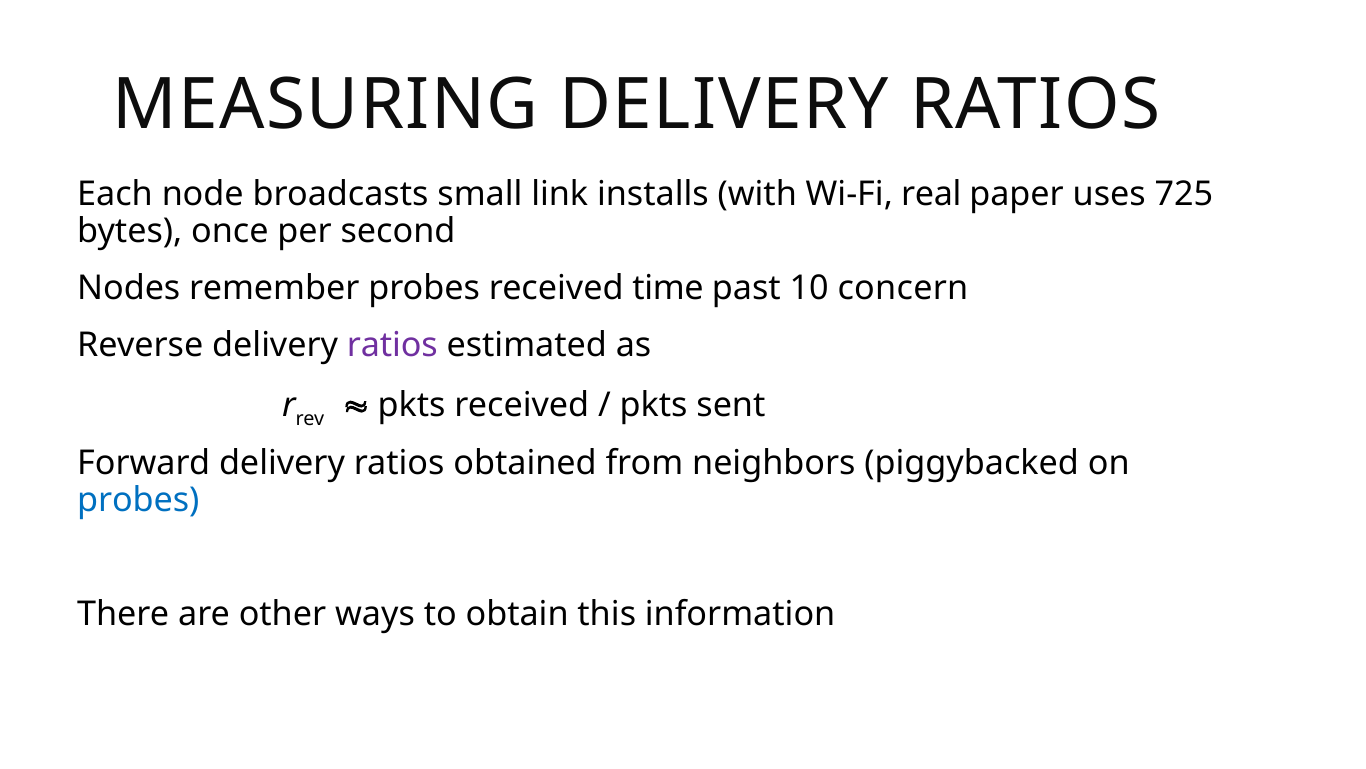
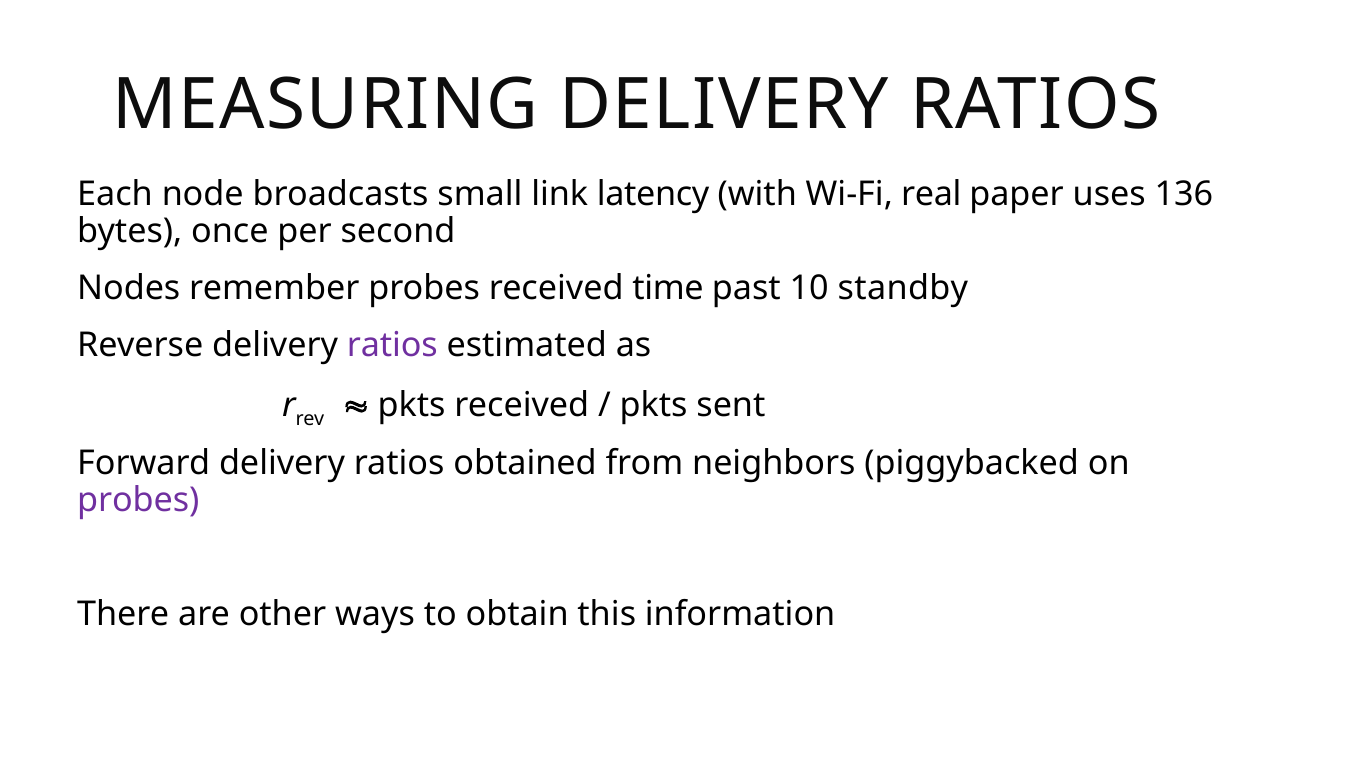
installs: installs -> latency (653, 194)
725: 725 -> 136 (1184, 194)
concern: concern -> standby (903, 288)
probes colour: blue -> purple (138, 500)
